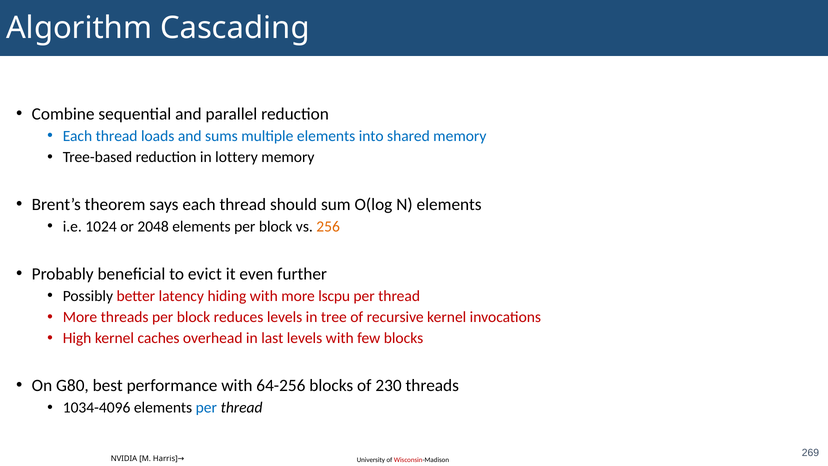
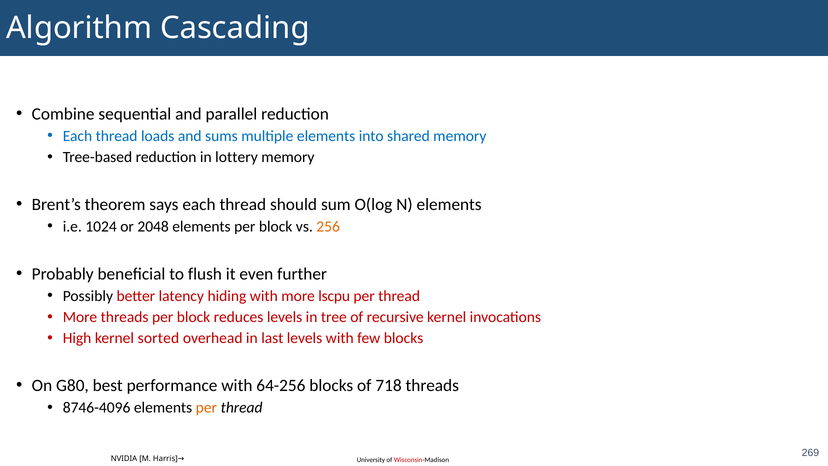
evict: evict -> flush (205, 274)
caches: caches -> sorted (158, 338)
230: 230 -> 718 (388, 385)
1034-4096: 1034-4096 -> 8746-4096 (97, 407)
per colour: blue -> orange (206, 407)
